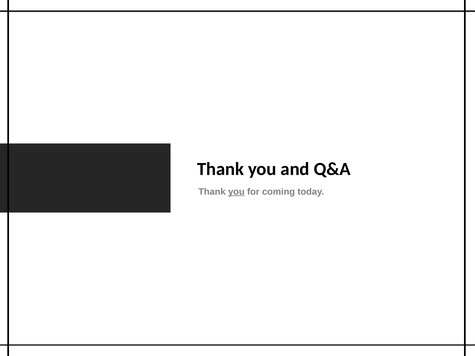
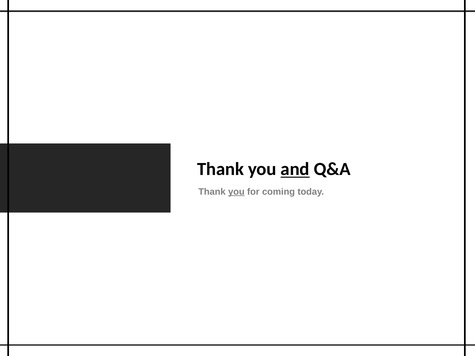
and underline: none -> present (295, 169)
